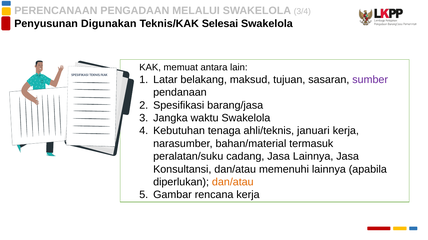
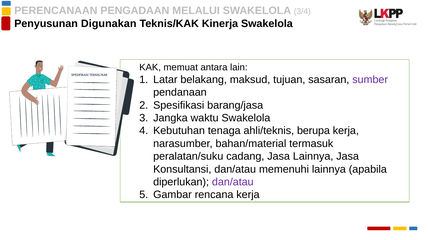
Selesai: Selesai -> Kinerja (220, 24)
januari: januari -> berupa (313, 131)
dan/atau colour: orange -> purple (233, 183)
